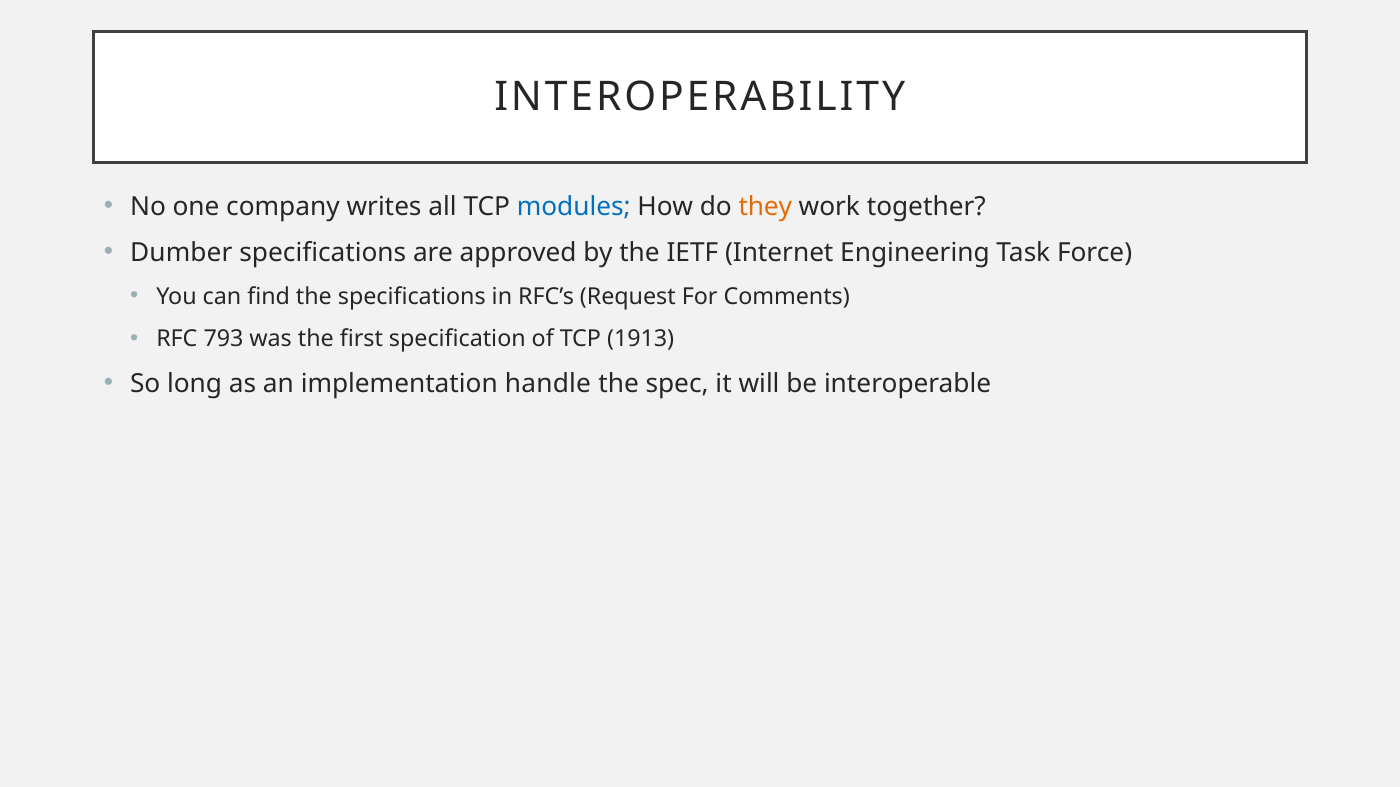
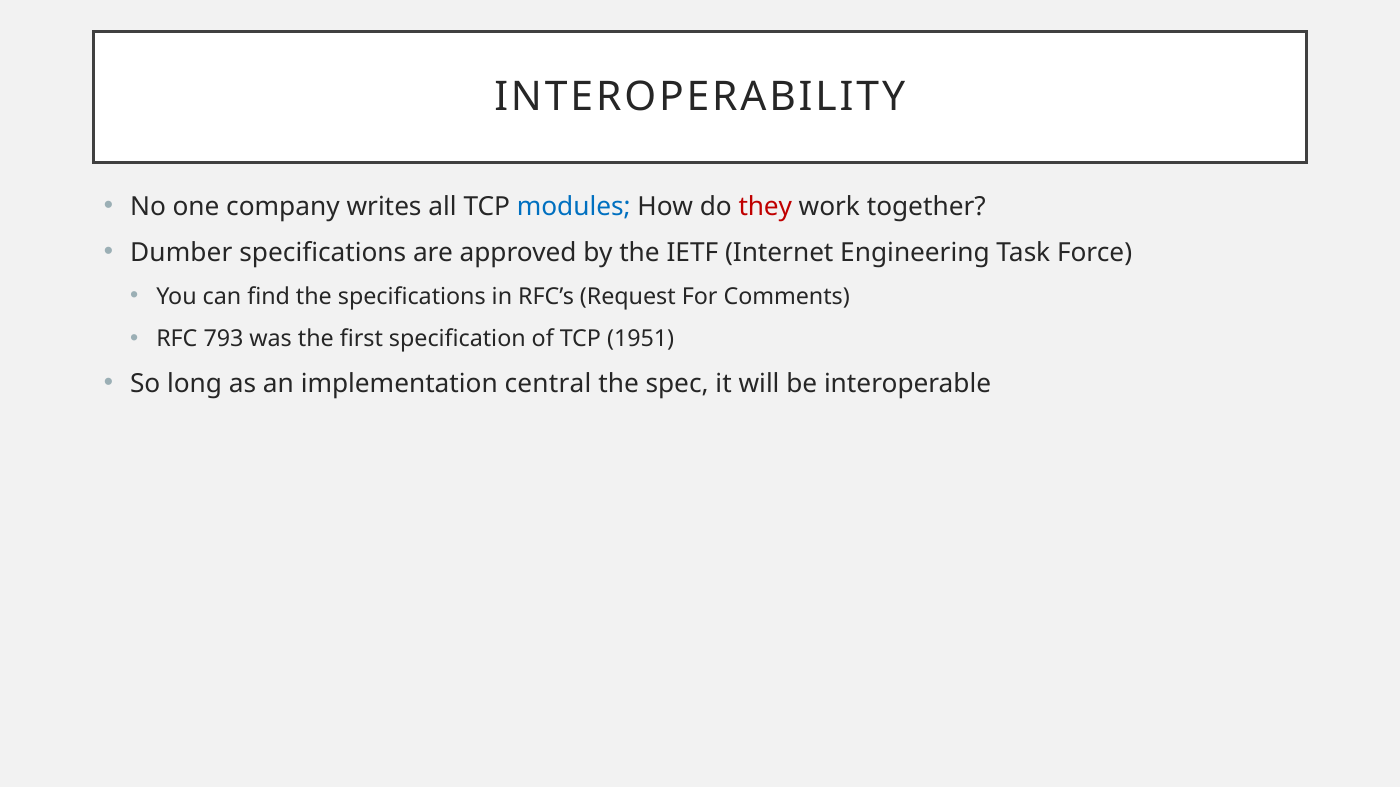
they colour: orange -> red (765, 207)
1913: 1913 -> 1951 (641, 339)
handle: handle -> central (548, 384)
